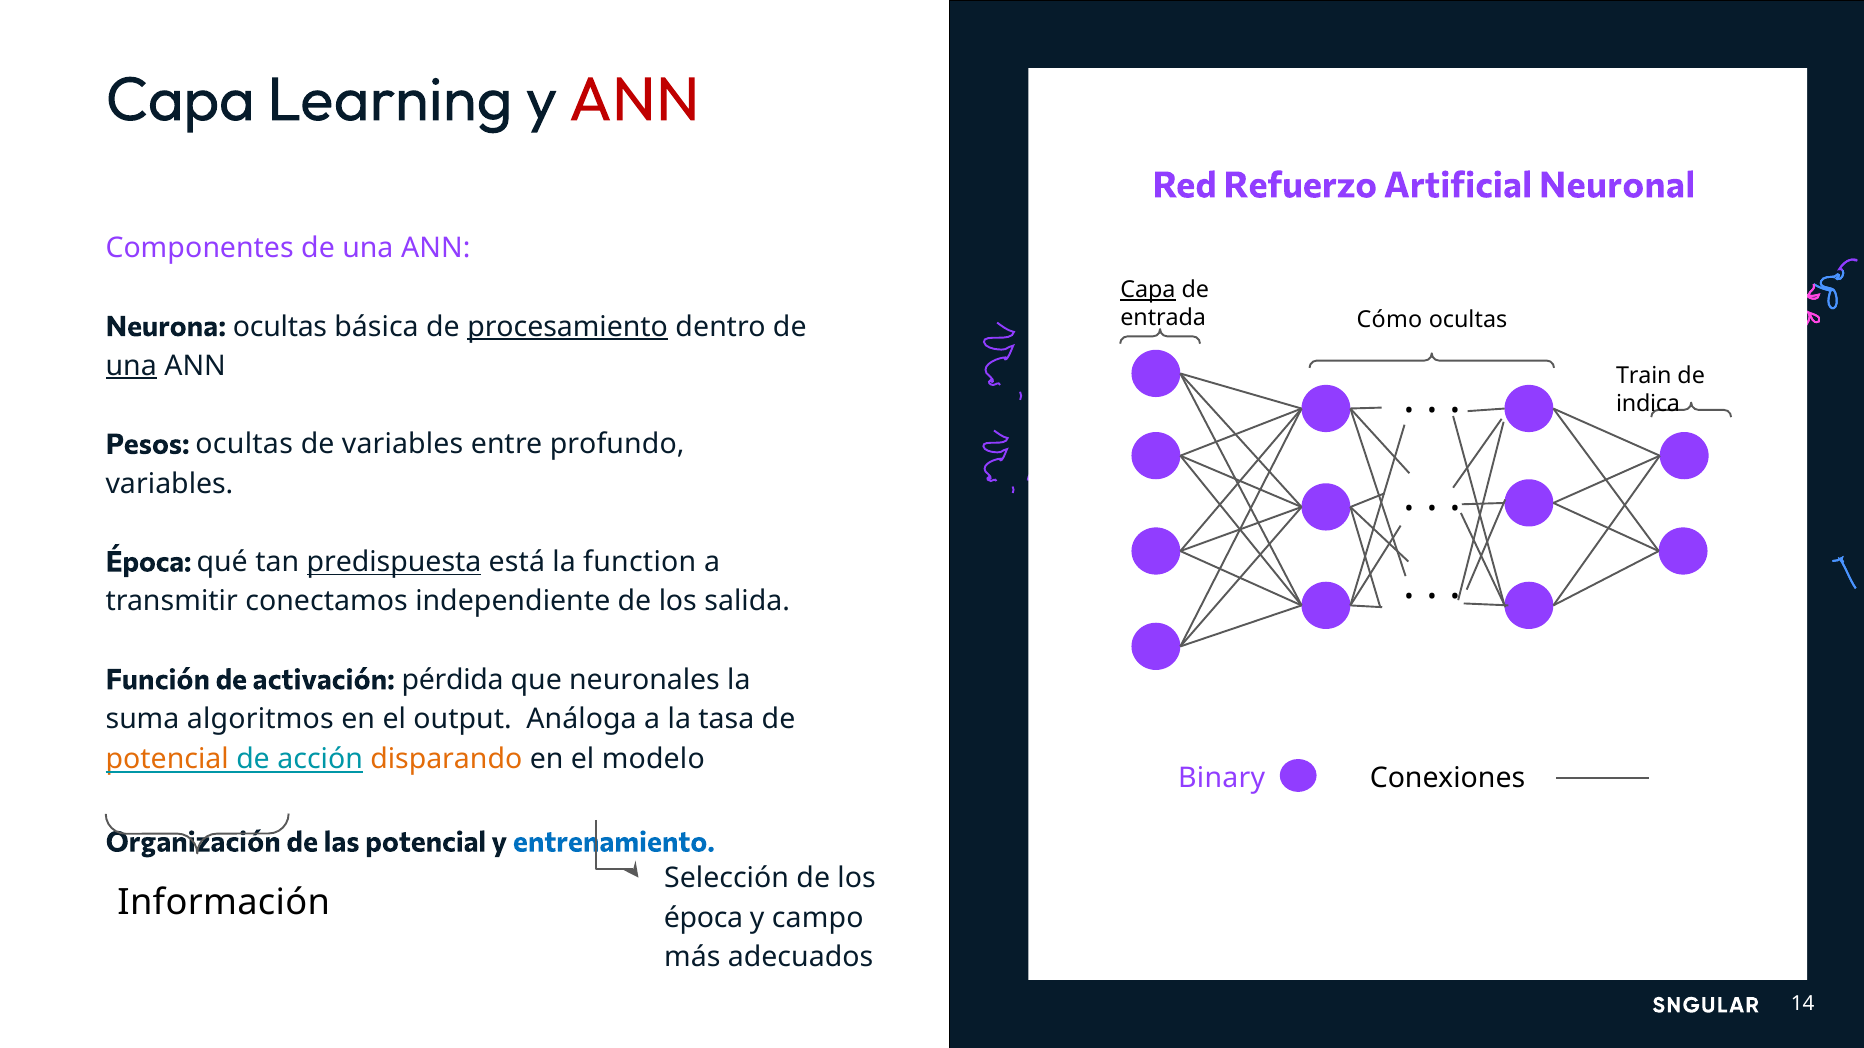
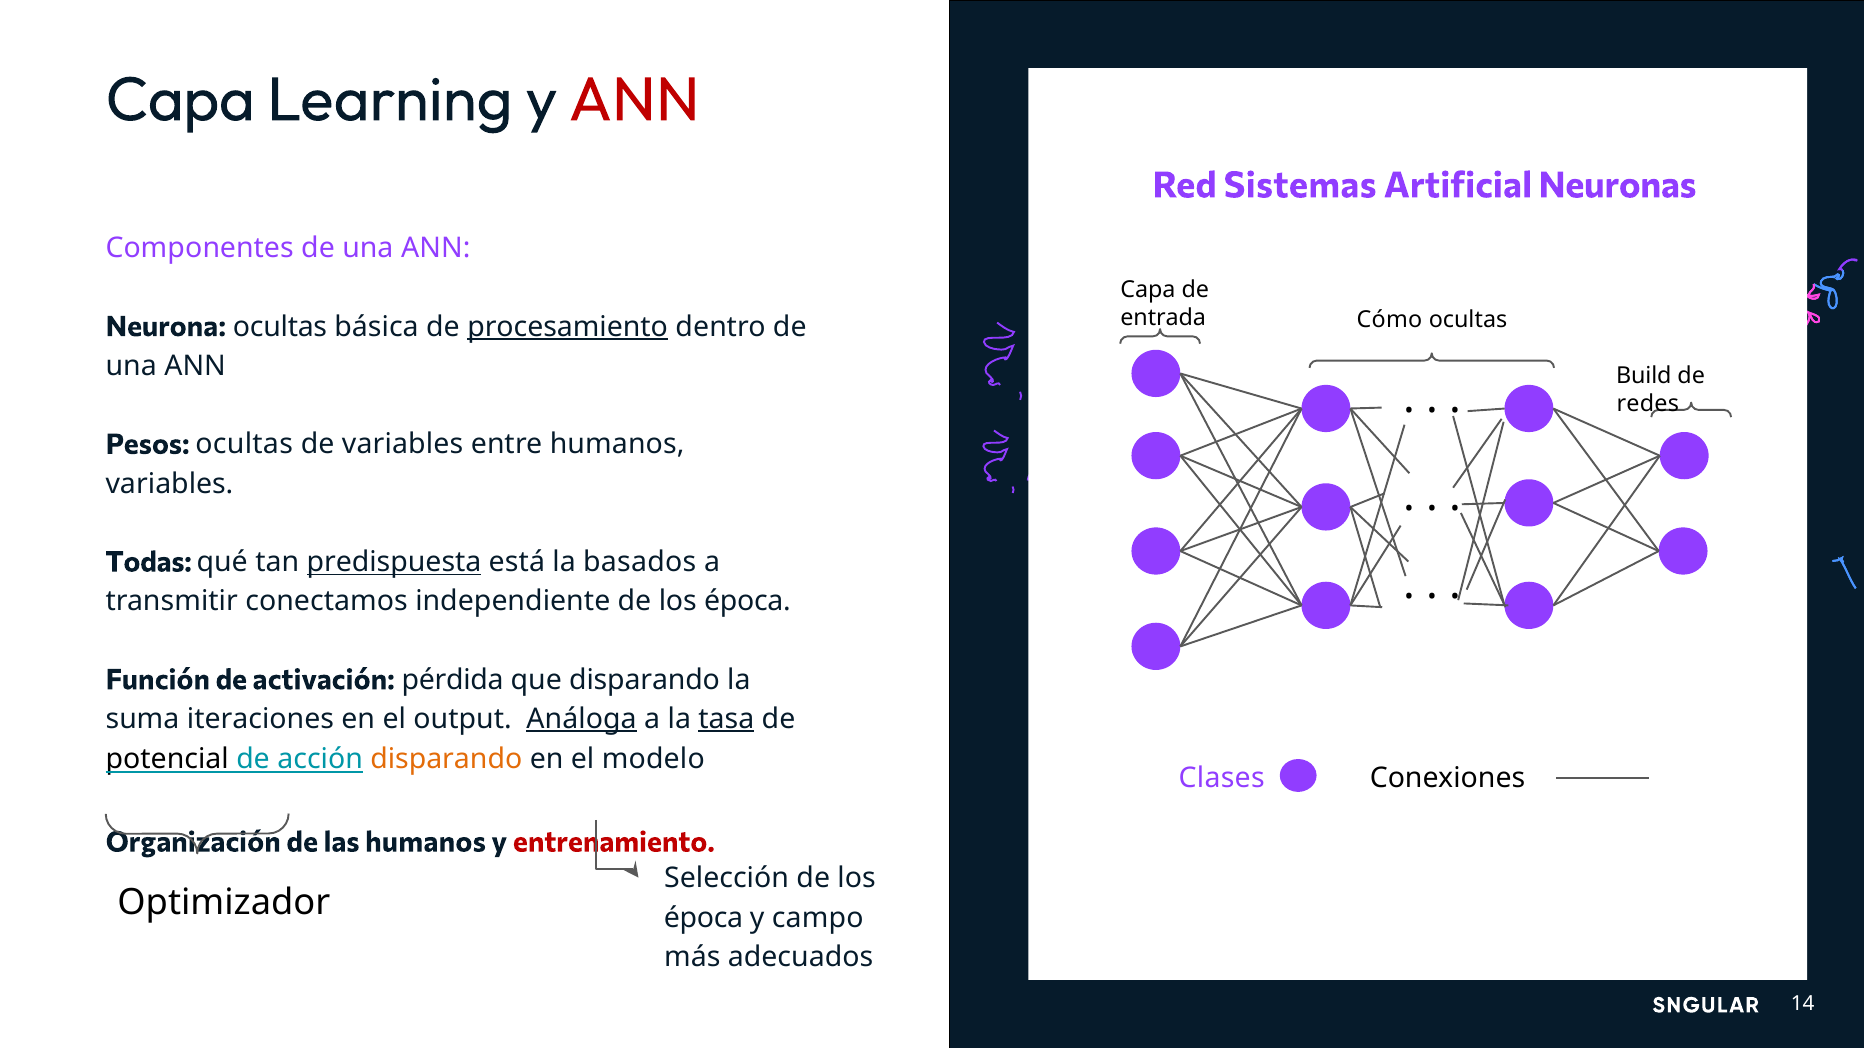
Refuerzo: Refuerzo -> Sistemas (1300, 186)
Neuronal: Neuronal -> Neuronas (1617, 186)
Capa underline: present -> none (1148, 290)
una underline: present -> none (131, 366)
Train: Train -> Build (1644, 376)
indica: indica -> redes (1648, 404)
entre profundo: profundo -> humanos (617, 445)
Época: Época -> Todas (149, 562)
function: function -> basados (640, 562)
independiente de los salida: salida -> época (747, 602)
que neuronales: neuronales -> disparando (645, 680)
algoritmos: algoritmos -> iteraciones (260, 719)
Análoga underline: none -> present (582, 719)
tasa underline: none -> present (726, 719)
potencial colour: orange -> black (167, 759)
Binary: Binary -> Clases (1222, 778)
las potencial: potencial -> humanos (425, 843)
entrenamiento colour: blue -> red (614, 843)
Información: Información -> Optimizador (224, 903)
